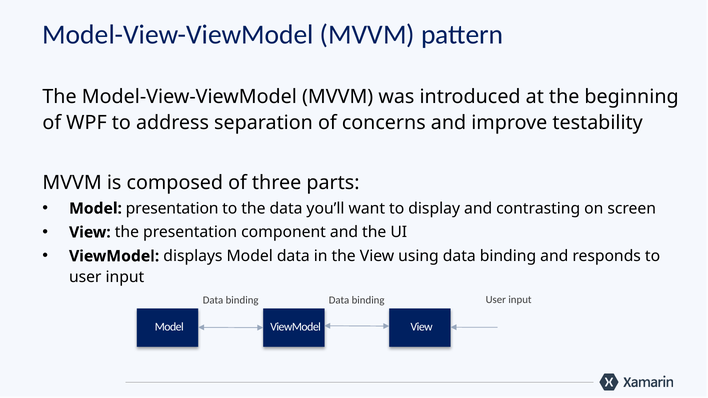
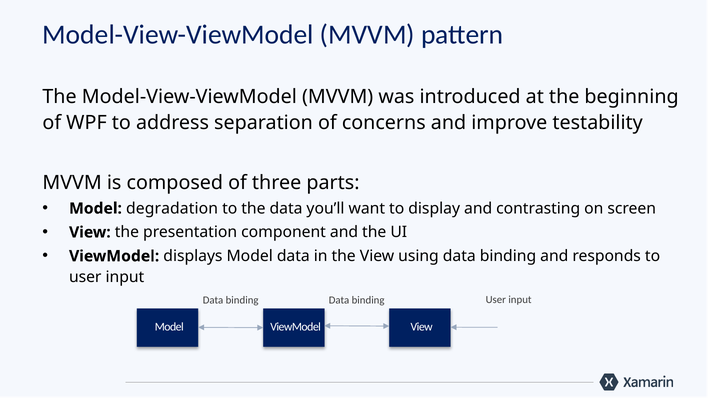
Model presentation: presentation -> degradation (172, 209)
